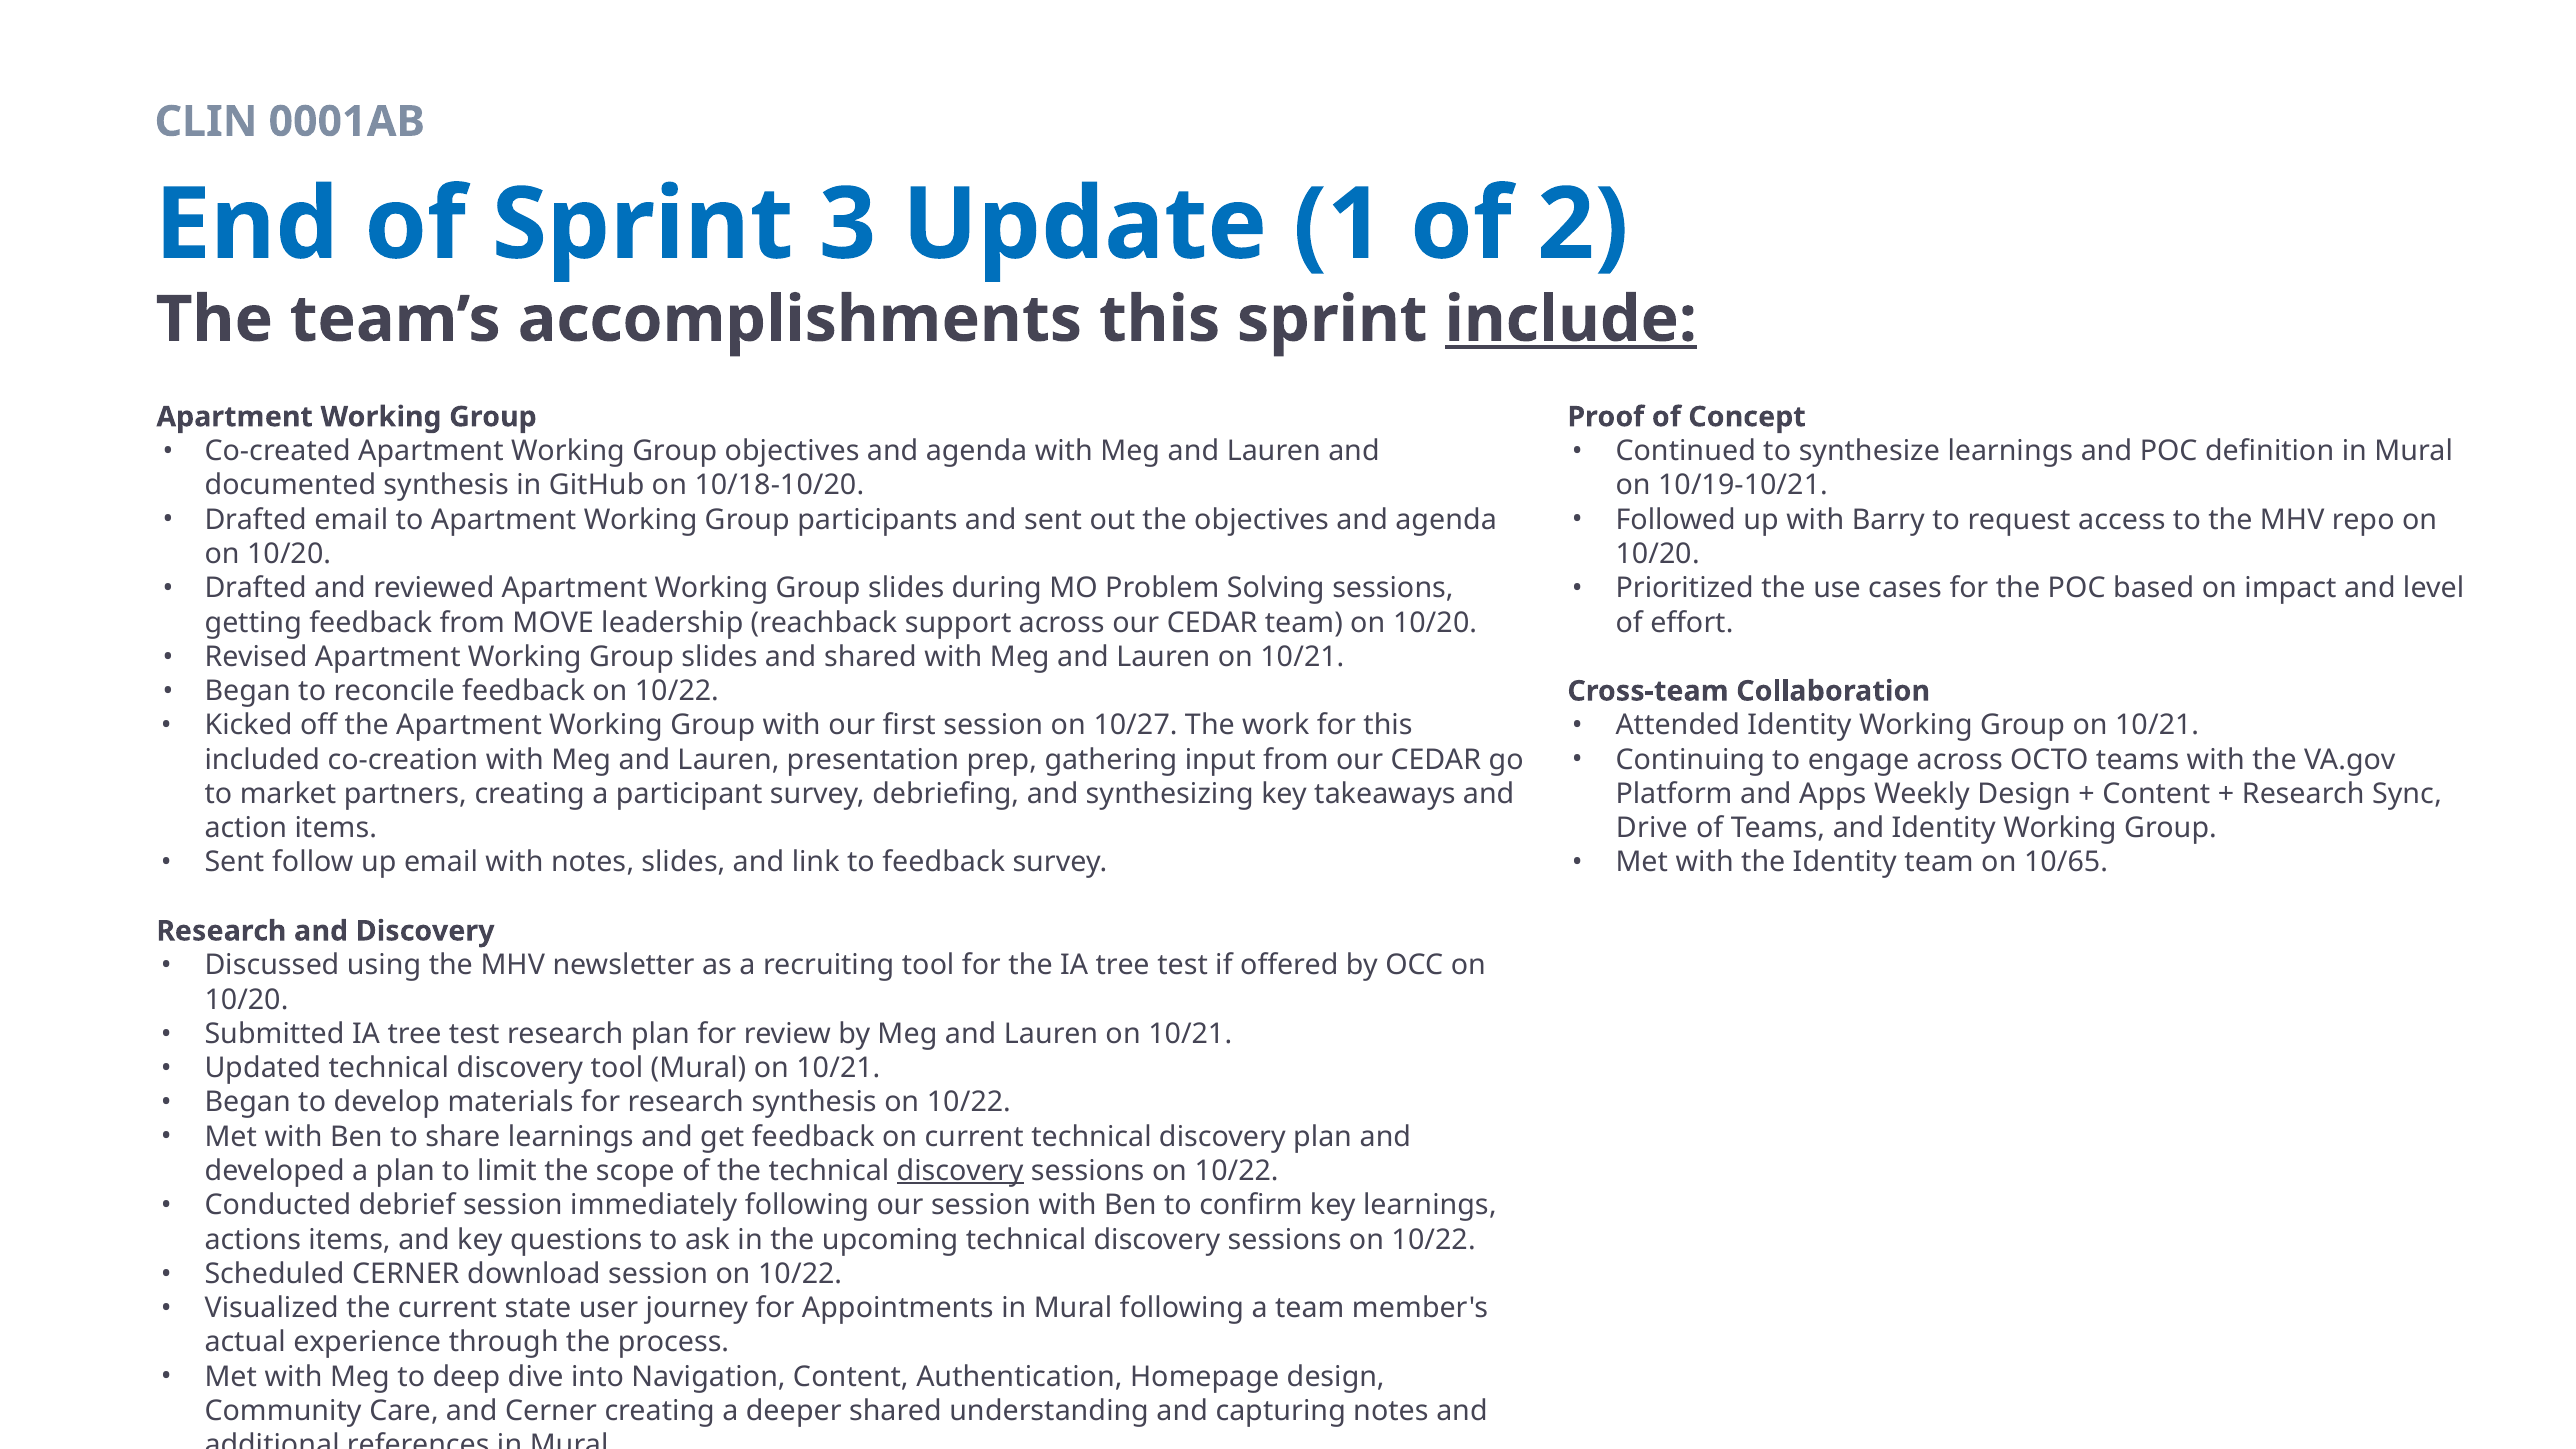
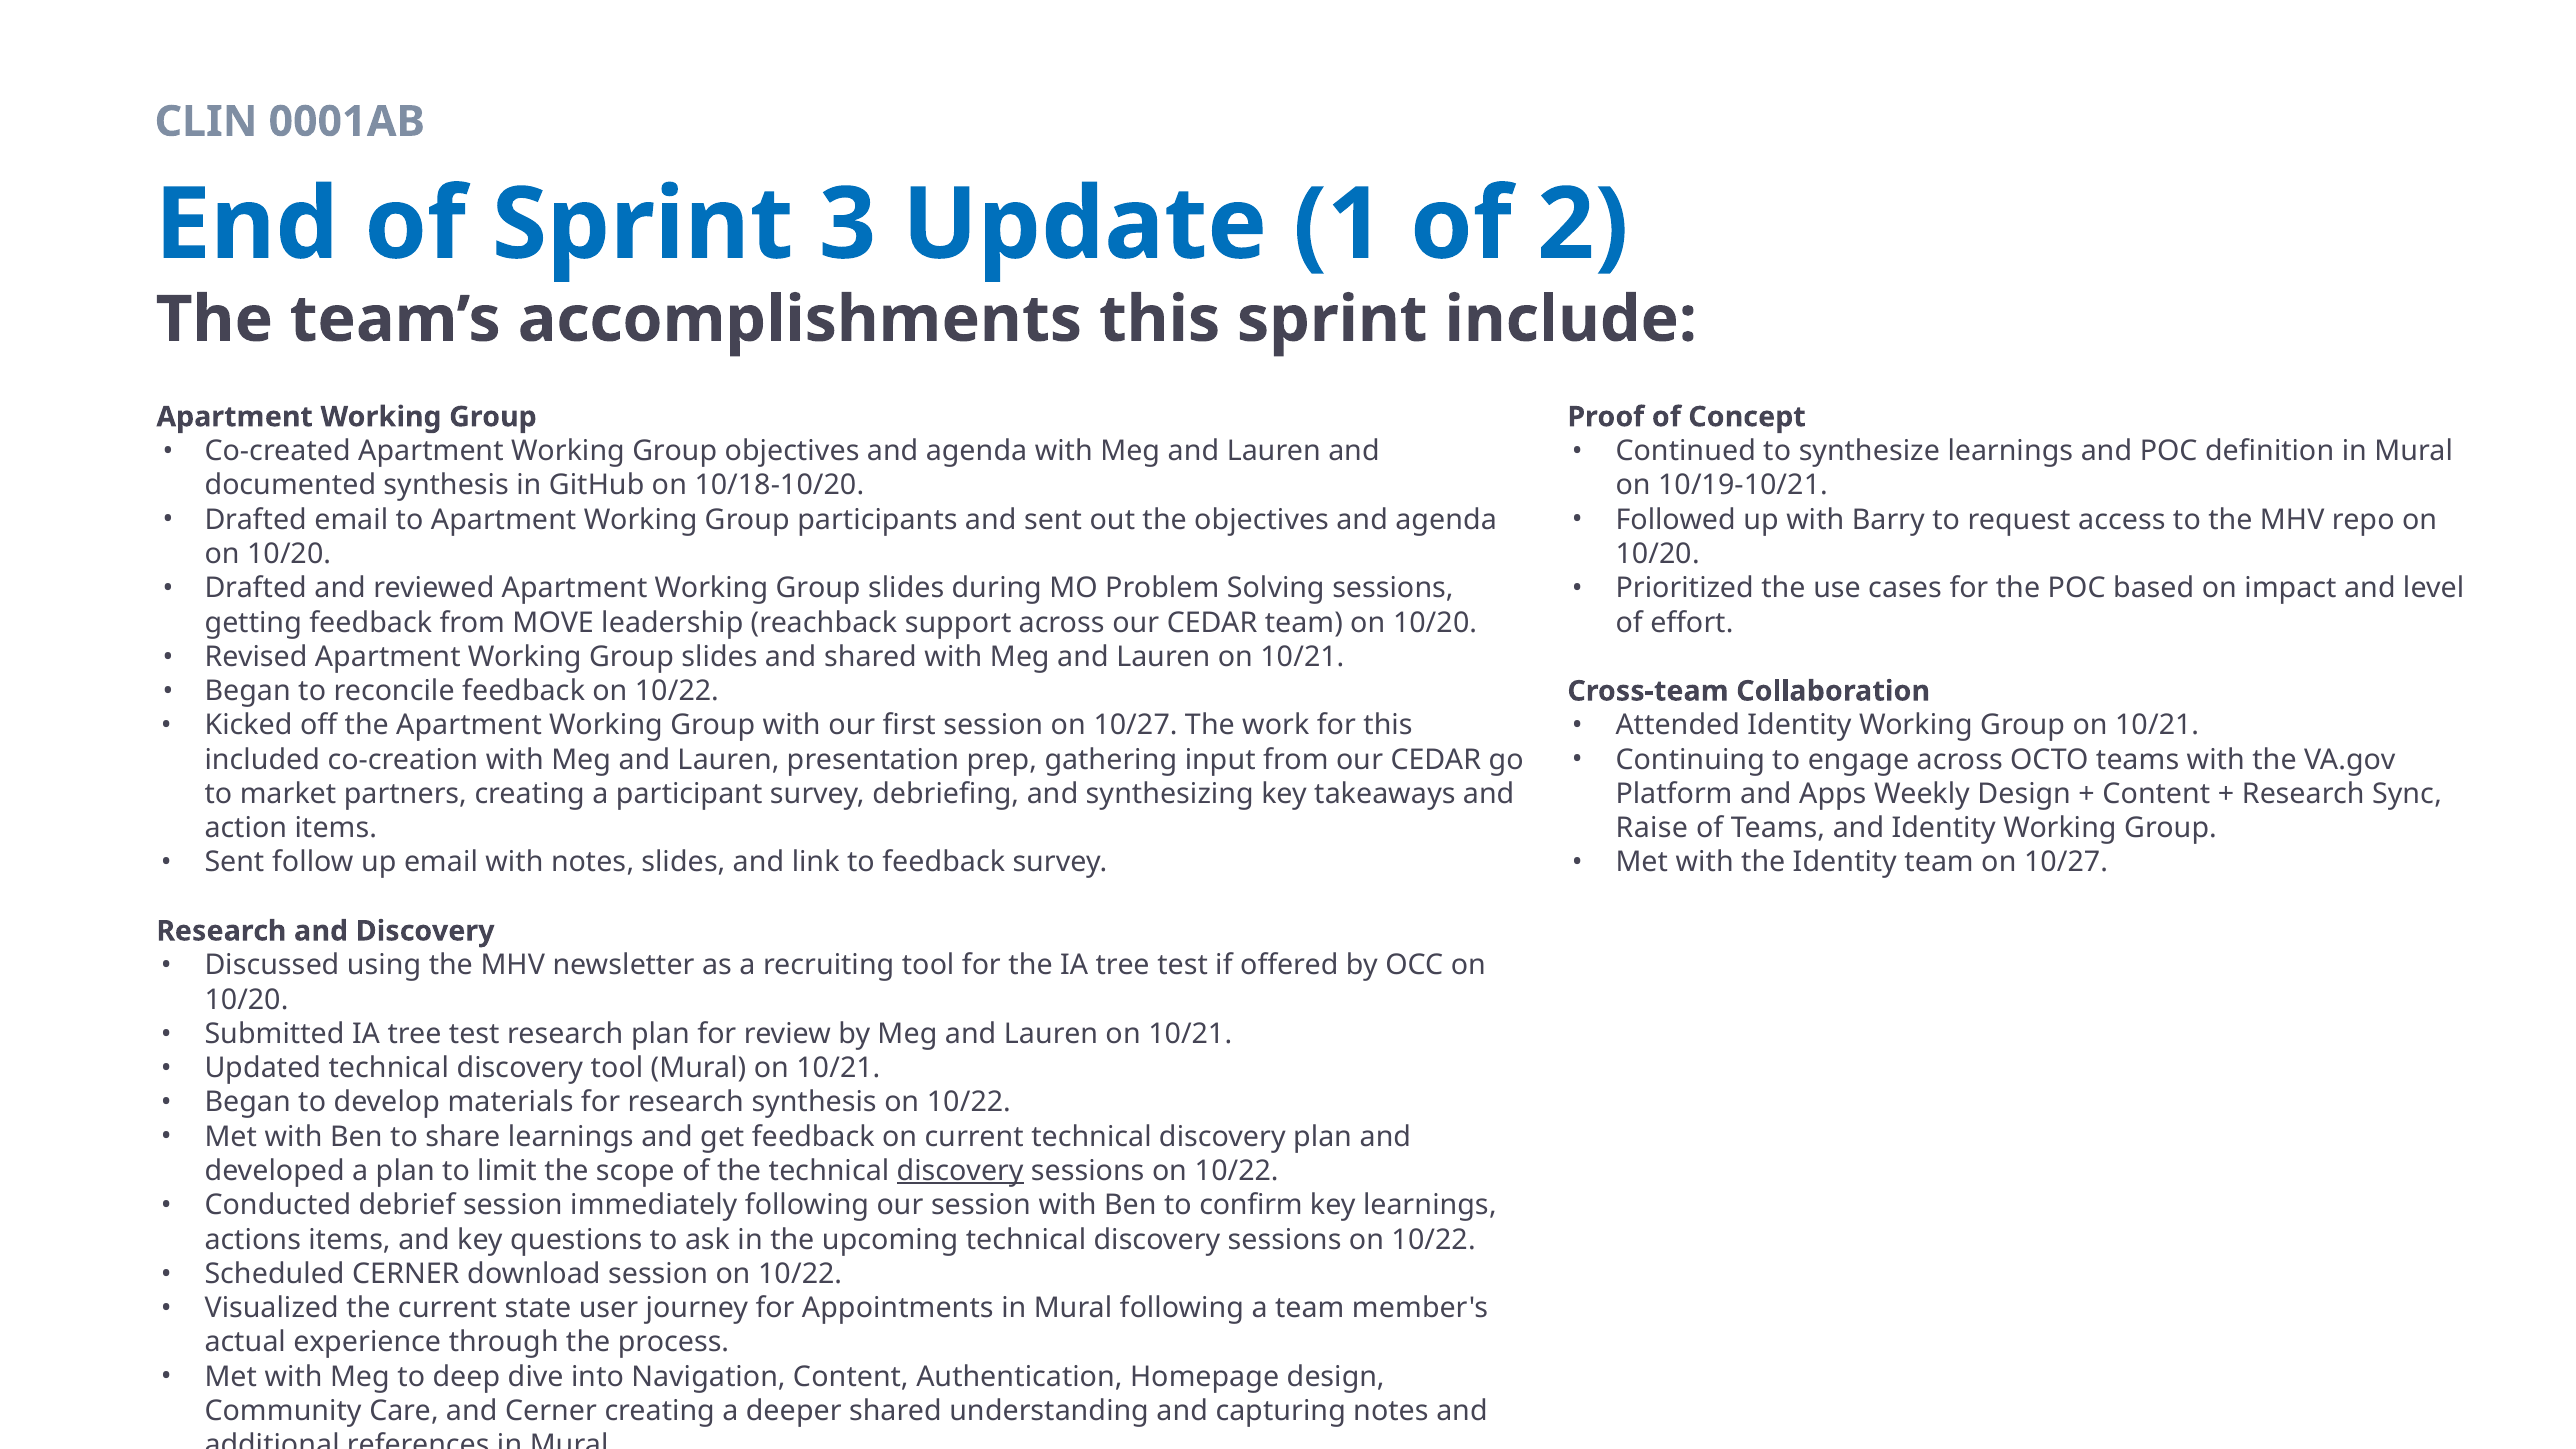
include underline: present -> none (1571, 320)
Drive: Drive -> Raise (1652, 828)
team on 10/65: 10/65 -> 10/27 (2066, 863)
